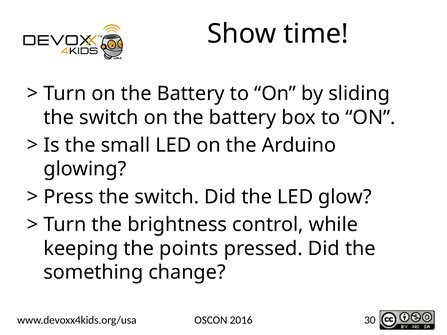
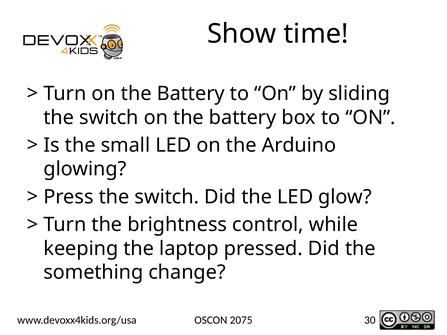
points: points -> laptop (189, 249)
2016: 2016 -> 2075 (241, 320)
